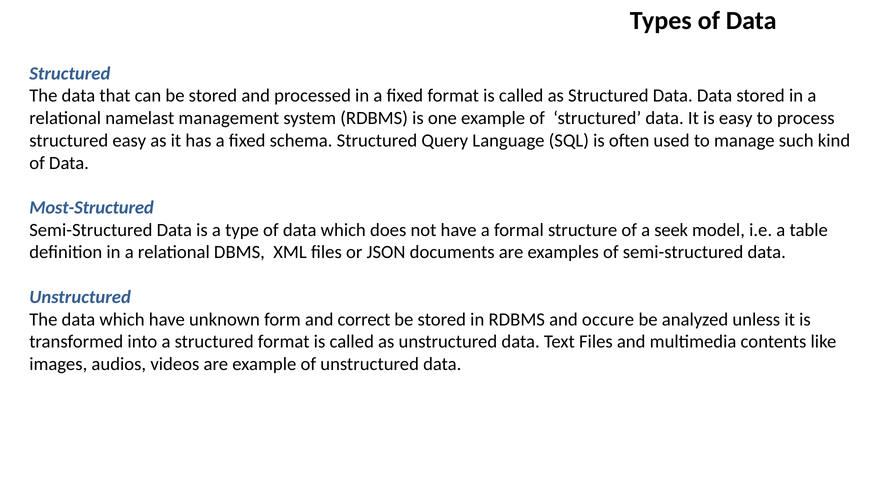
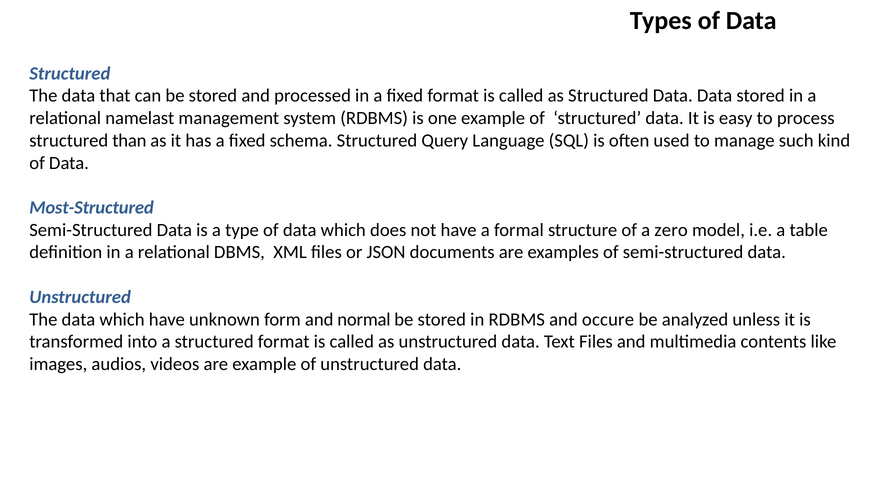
structured easy: easy -> than (129, 141)
seek: seek -> zero (671, 230)
correct: correct -> normal (364, 320)
